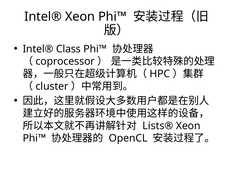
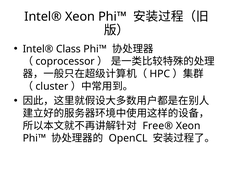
Lists®: Lists® -> Free® (158, 126)
